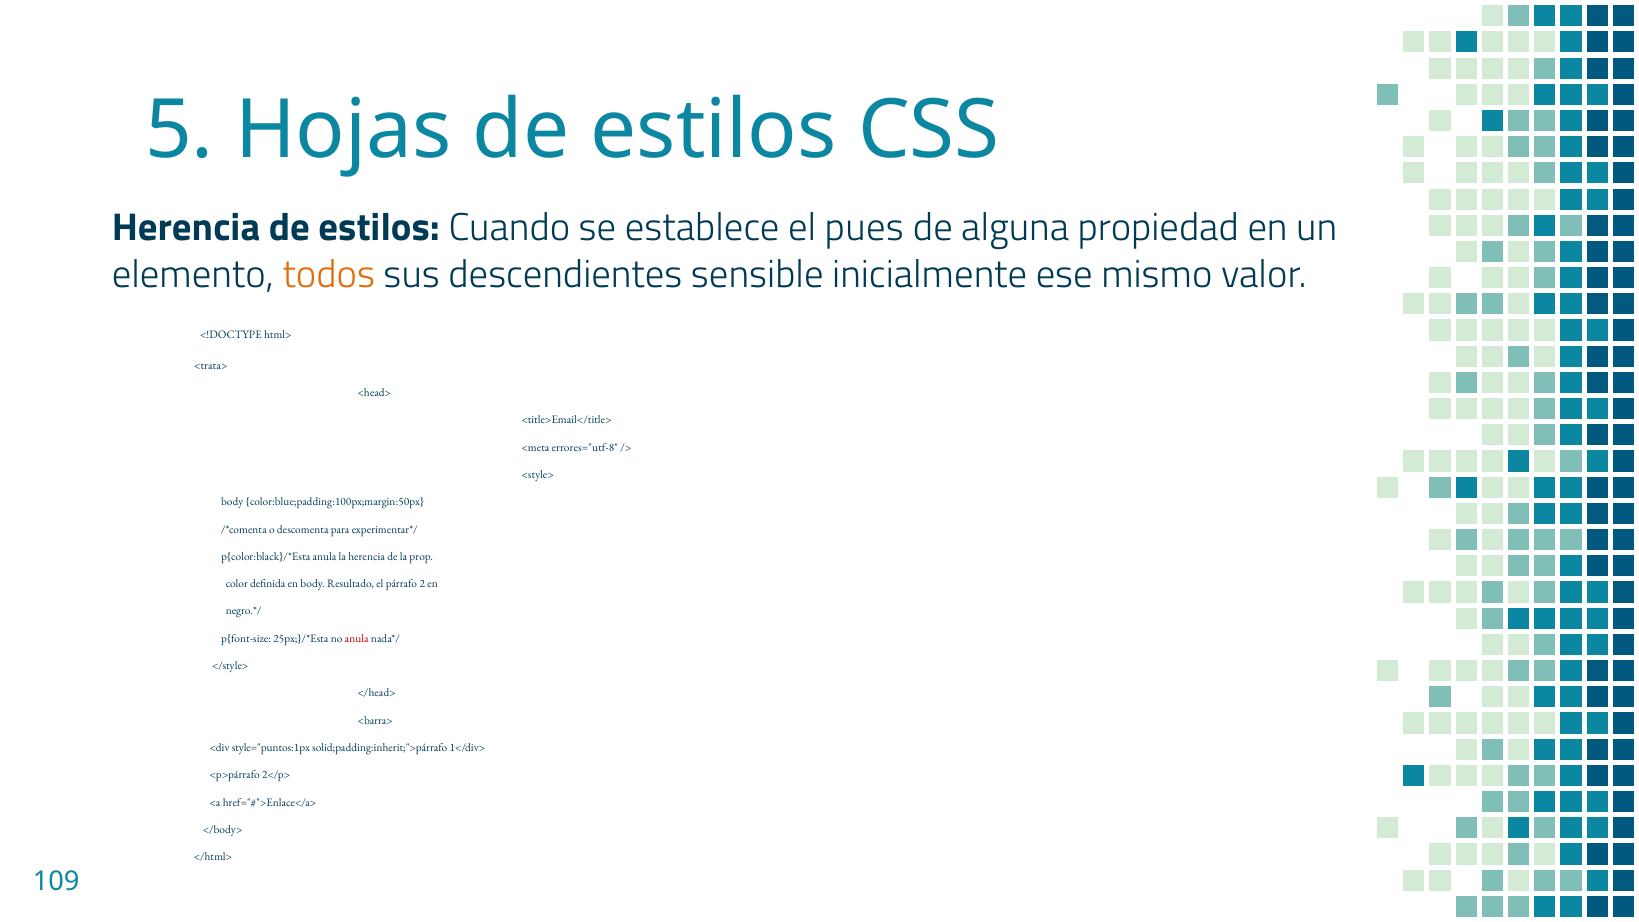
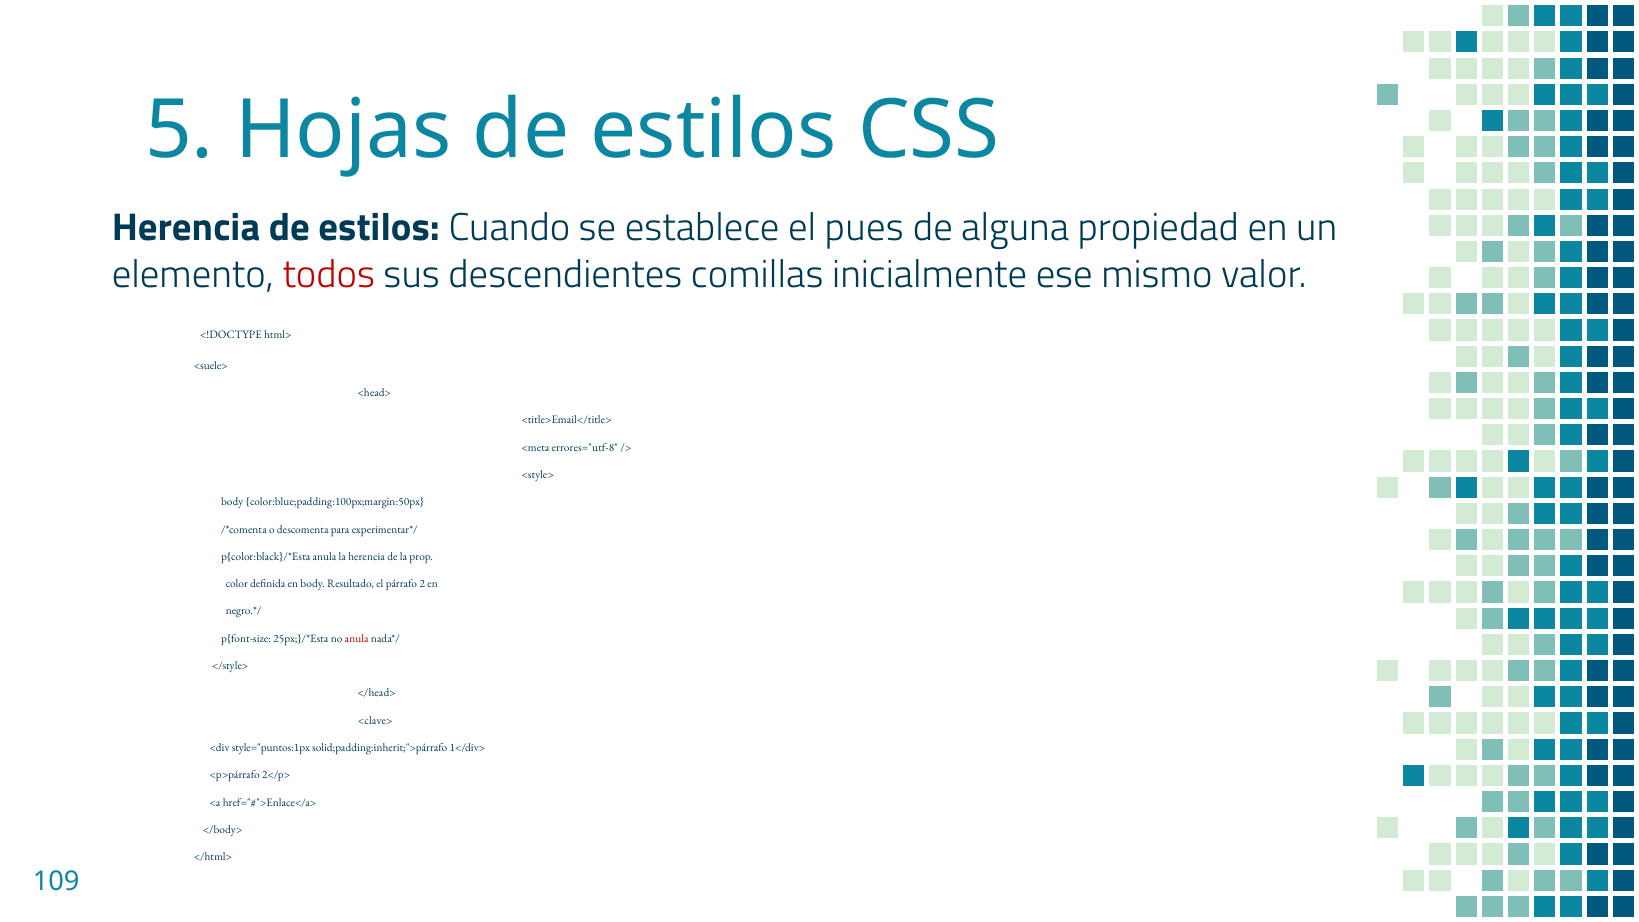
todos colour: orange -> red (329, 274)
sensible: sensible -> comillas (757, 274)
<trata>: <trata> -> <suele> (211, 366)
<barra>: <barra> -> <clave> (375, 720)
